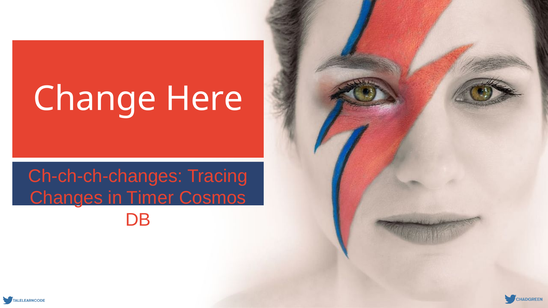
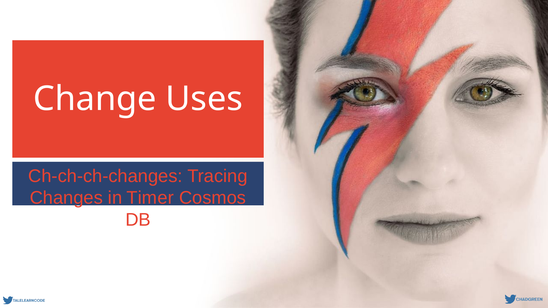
Here: Here -> Uses (204, 99)
